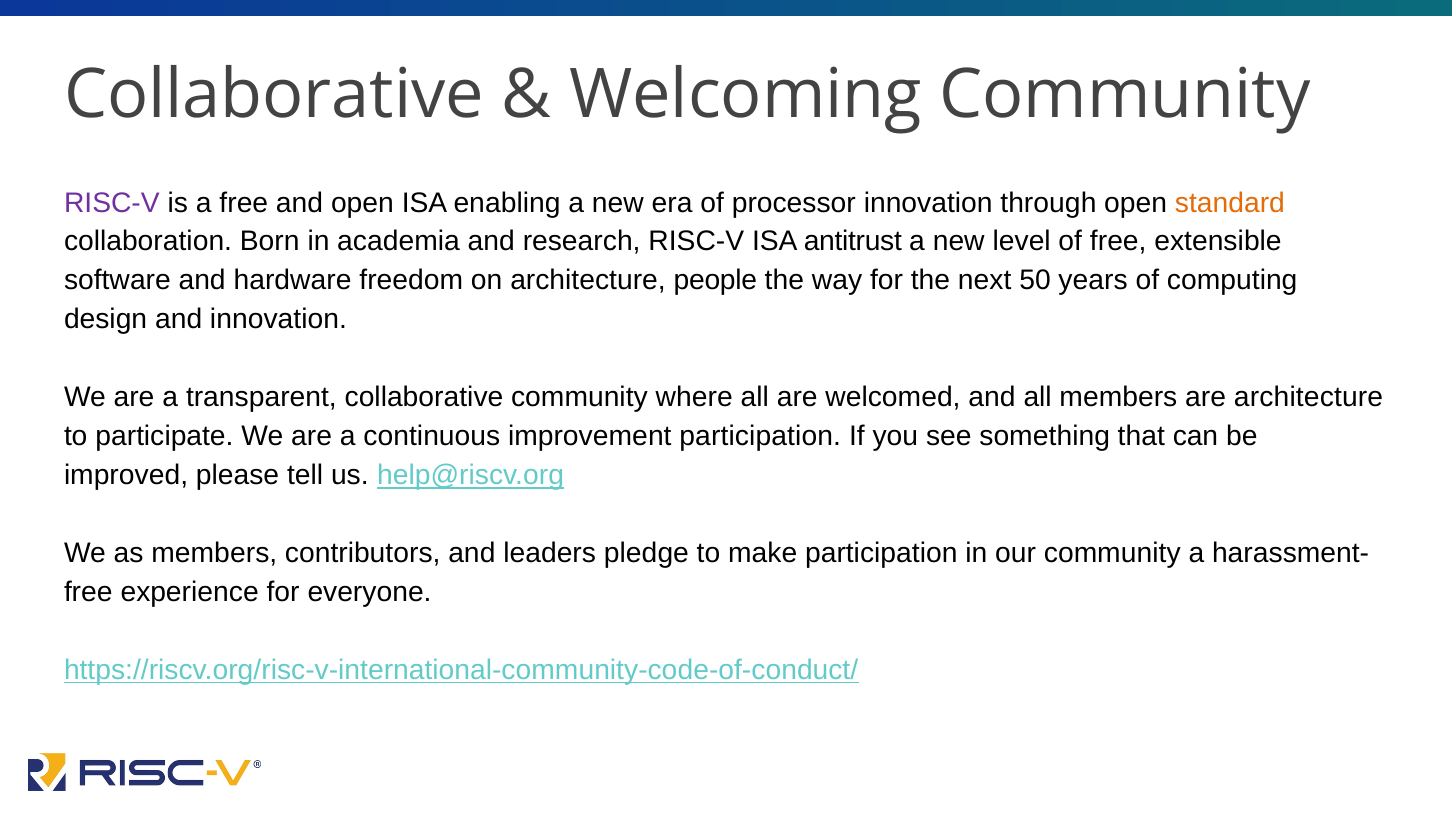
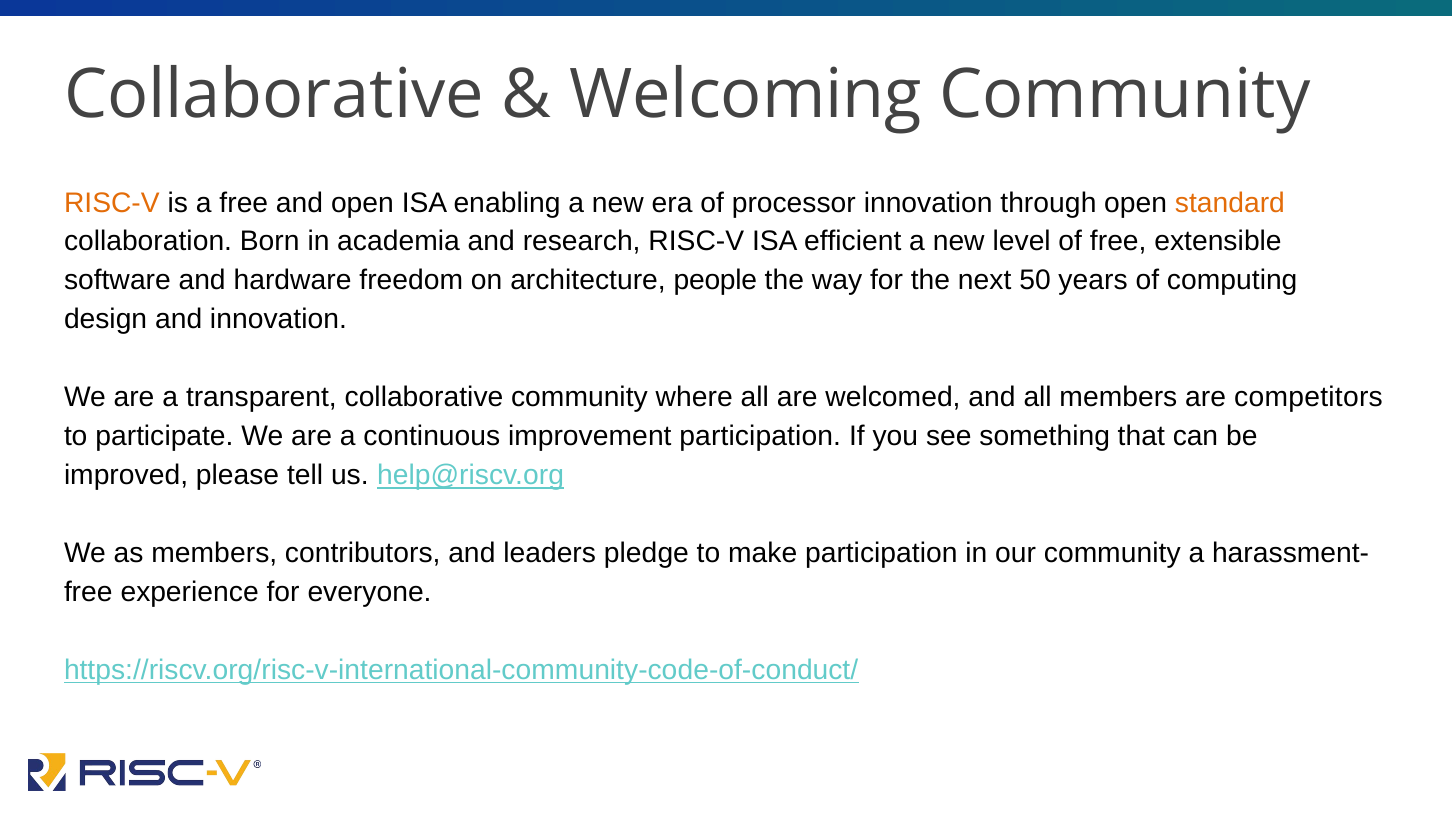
RISC-V colour: purple -> orange (112, 203)
antitrust: antitrust -> efficient (853, 242)
are architecture: architecture -> competitors (1309, 397)
